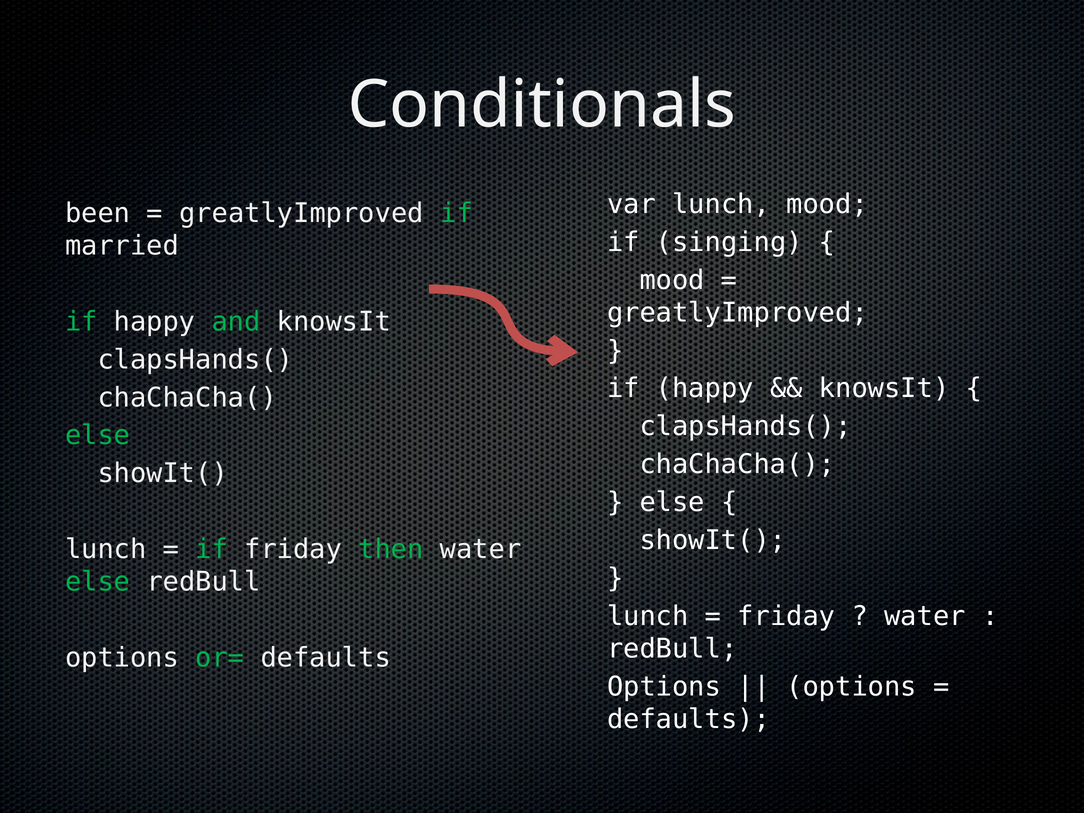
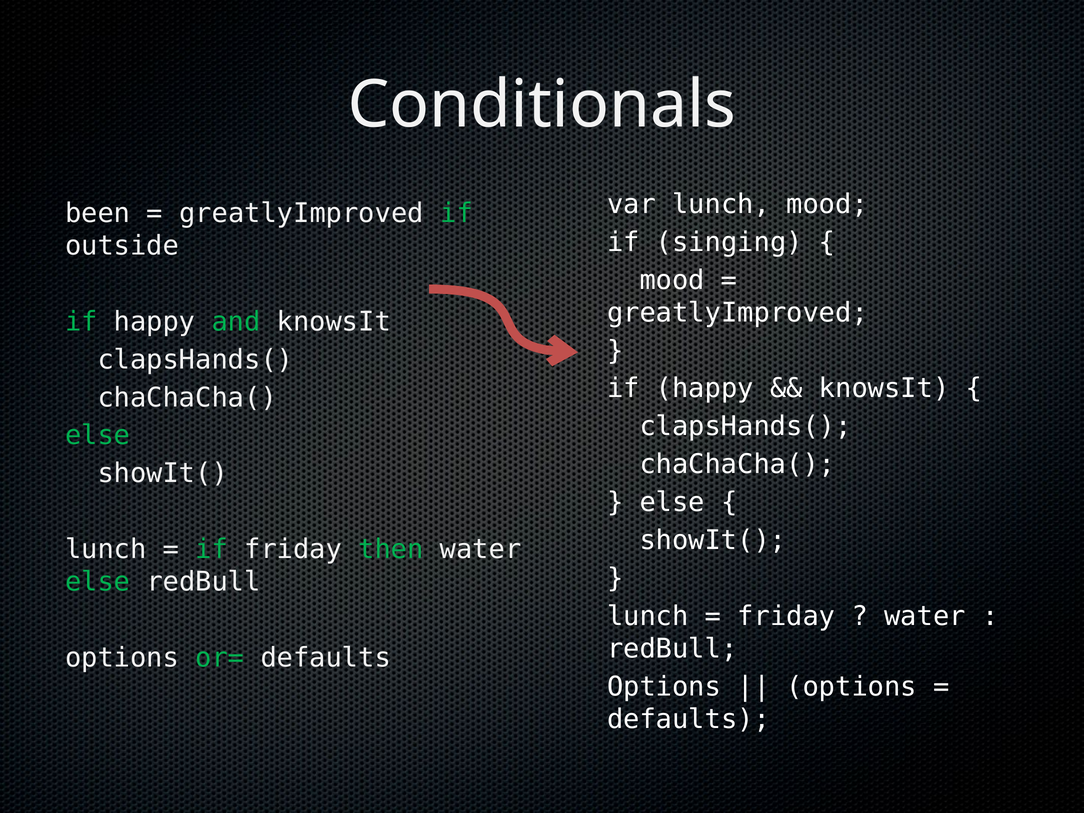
married: married -> outside (122, 246)
